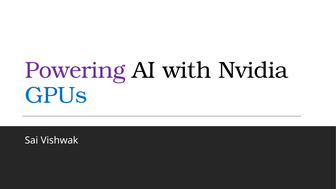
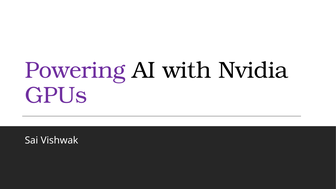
GPUs colour: blue -> purple (56, 95)
